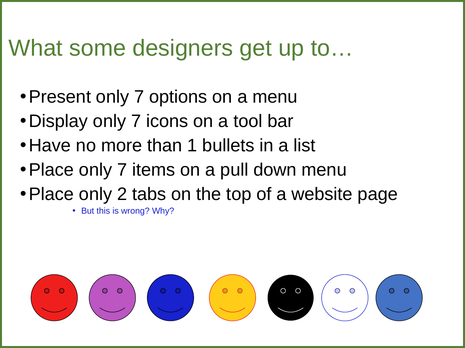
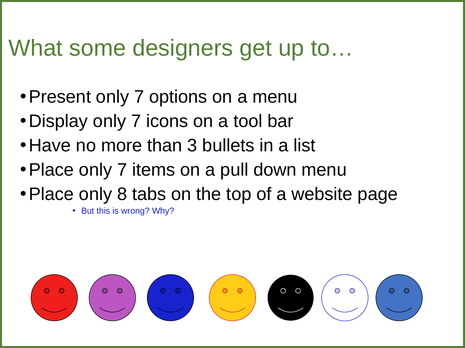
1: 1 -> 3 (192, 146)
2: 2 -> 8 (122, 195)
